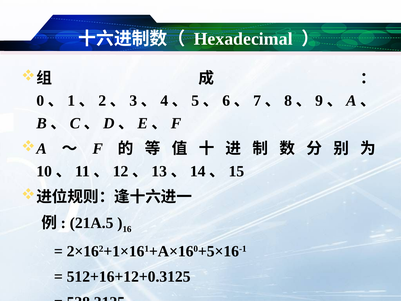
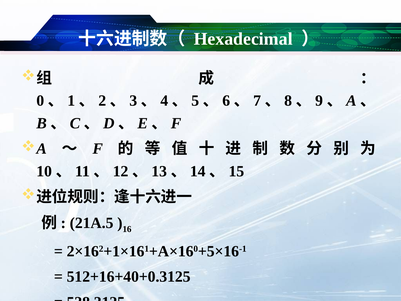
512+16+12+0.3125: 512+16+12+0.3125 -> 512+16+40+0.3125 (129, 277)
